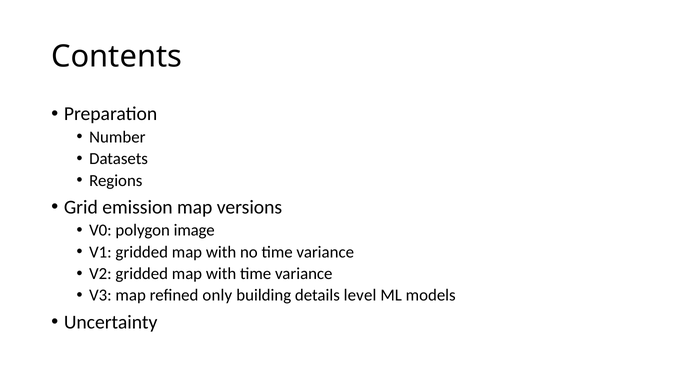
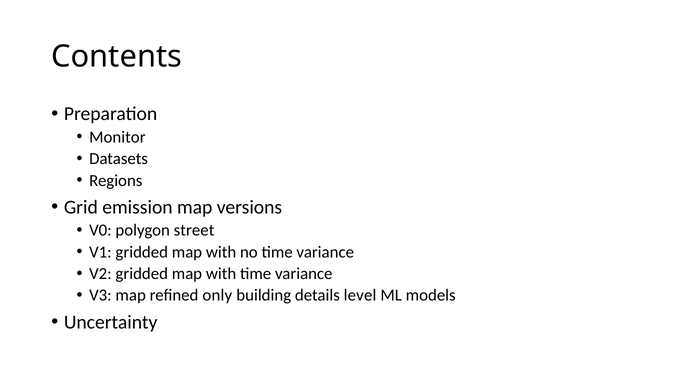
Number: Number -> Monitor (117, 137)
image: image -> street (194, 230)
